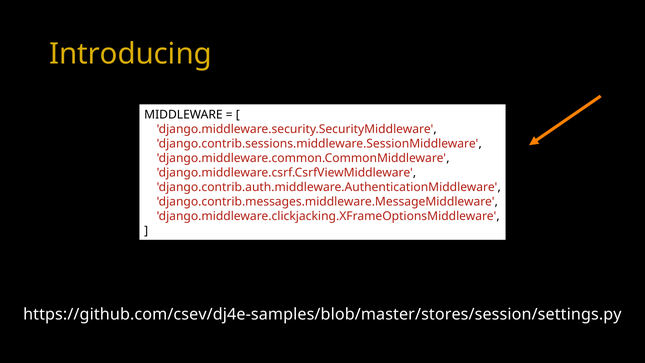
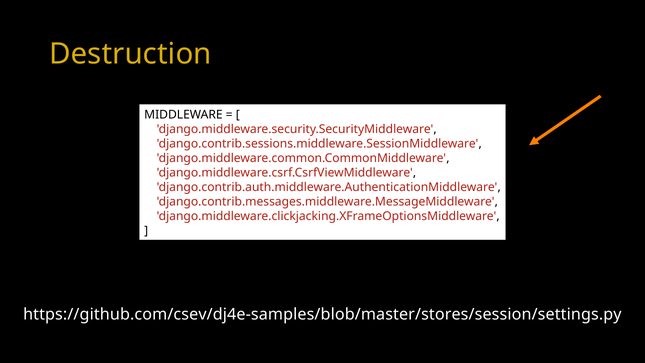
Introducing: Introducing -> Destruction (130, 54)
